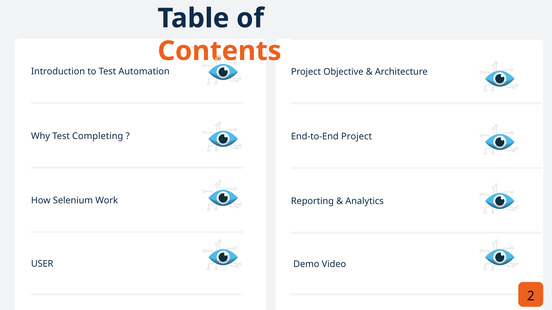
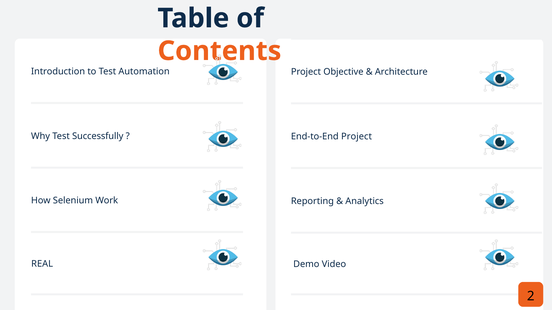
Completing: Completing -> Successfully (98, 136)
USER: USER -> REAL (42, 264)
